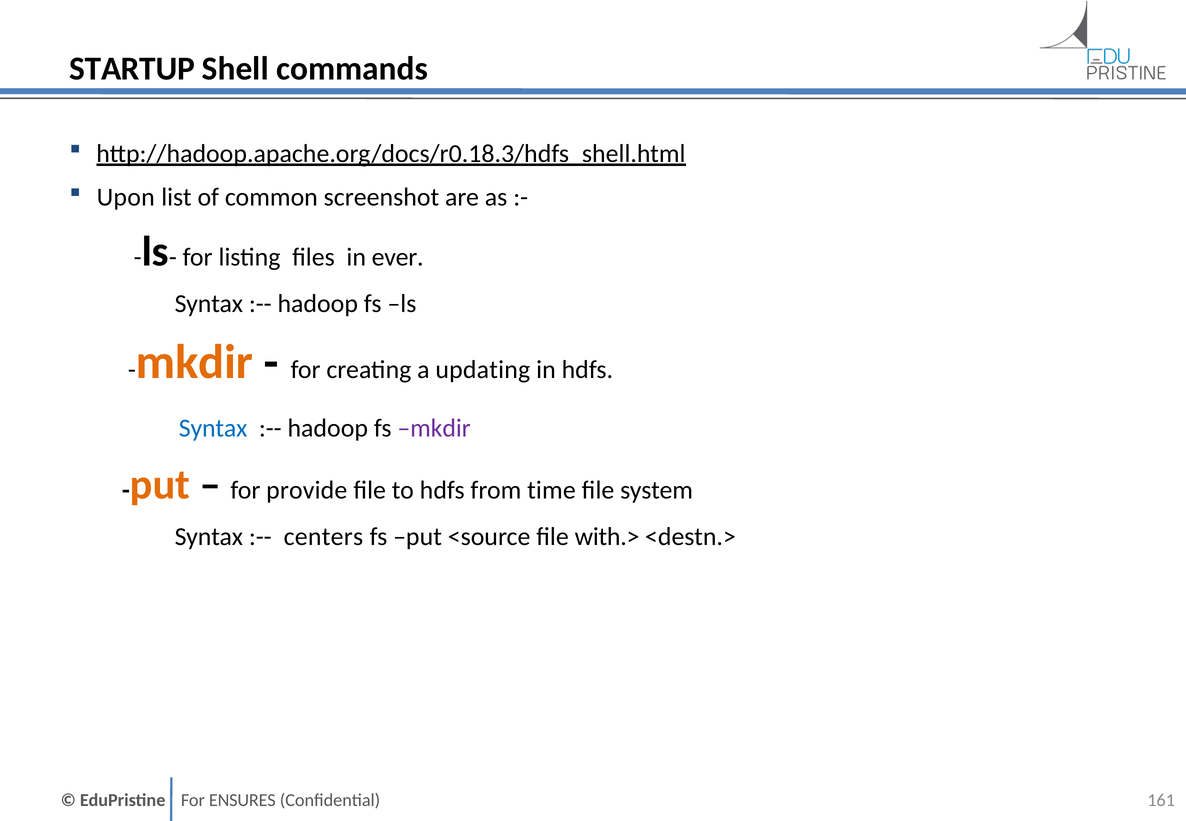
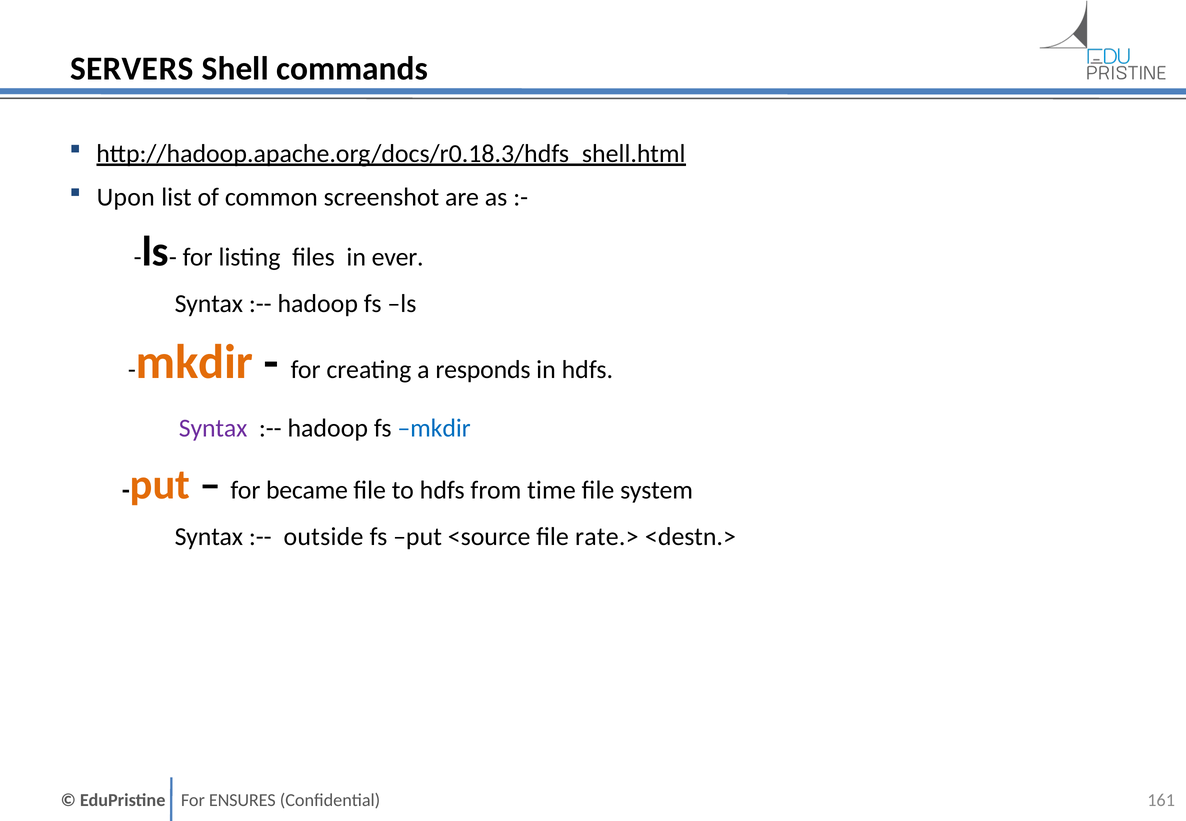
STARTUP: STARTUP -> SERVERS (132, 69)
updating: updating -> responds (483, 370)
Syntax colour: blue -> purple (213, 428)
mkdir colour: purple -> blue (434, 428)
provide: provide -> became (307, 490)
centers: centers -> outside (323, 537)
with.>: with.> -> rate.> (607, 537)
